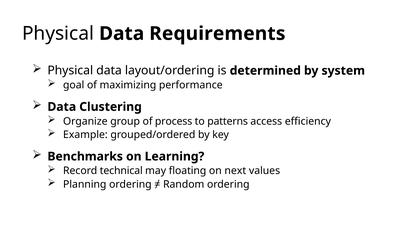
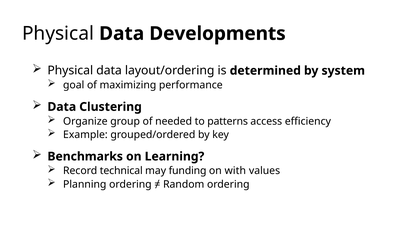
Requirements: Requirements -> Developments (217, 34)
process: process -> needed (174, 121)
floating: floating -> funding (188, 171)
next: next -> with (235, 171)
